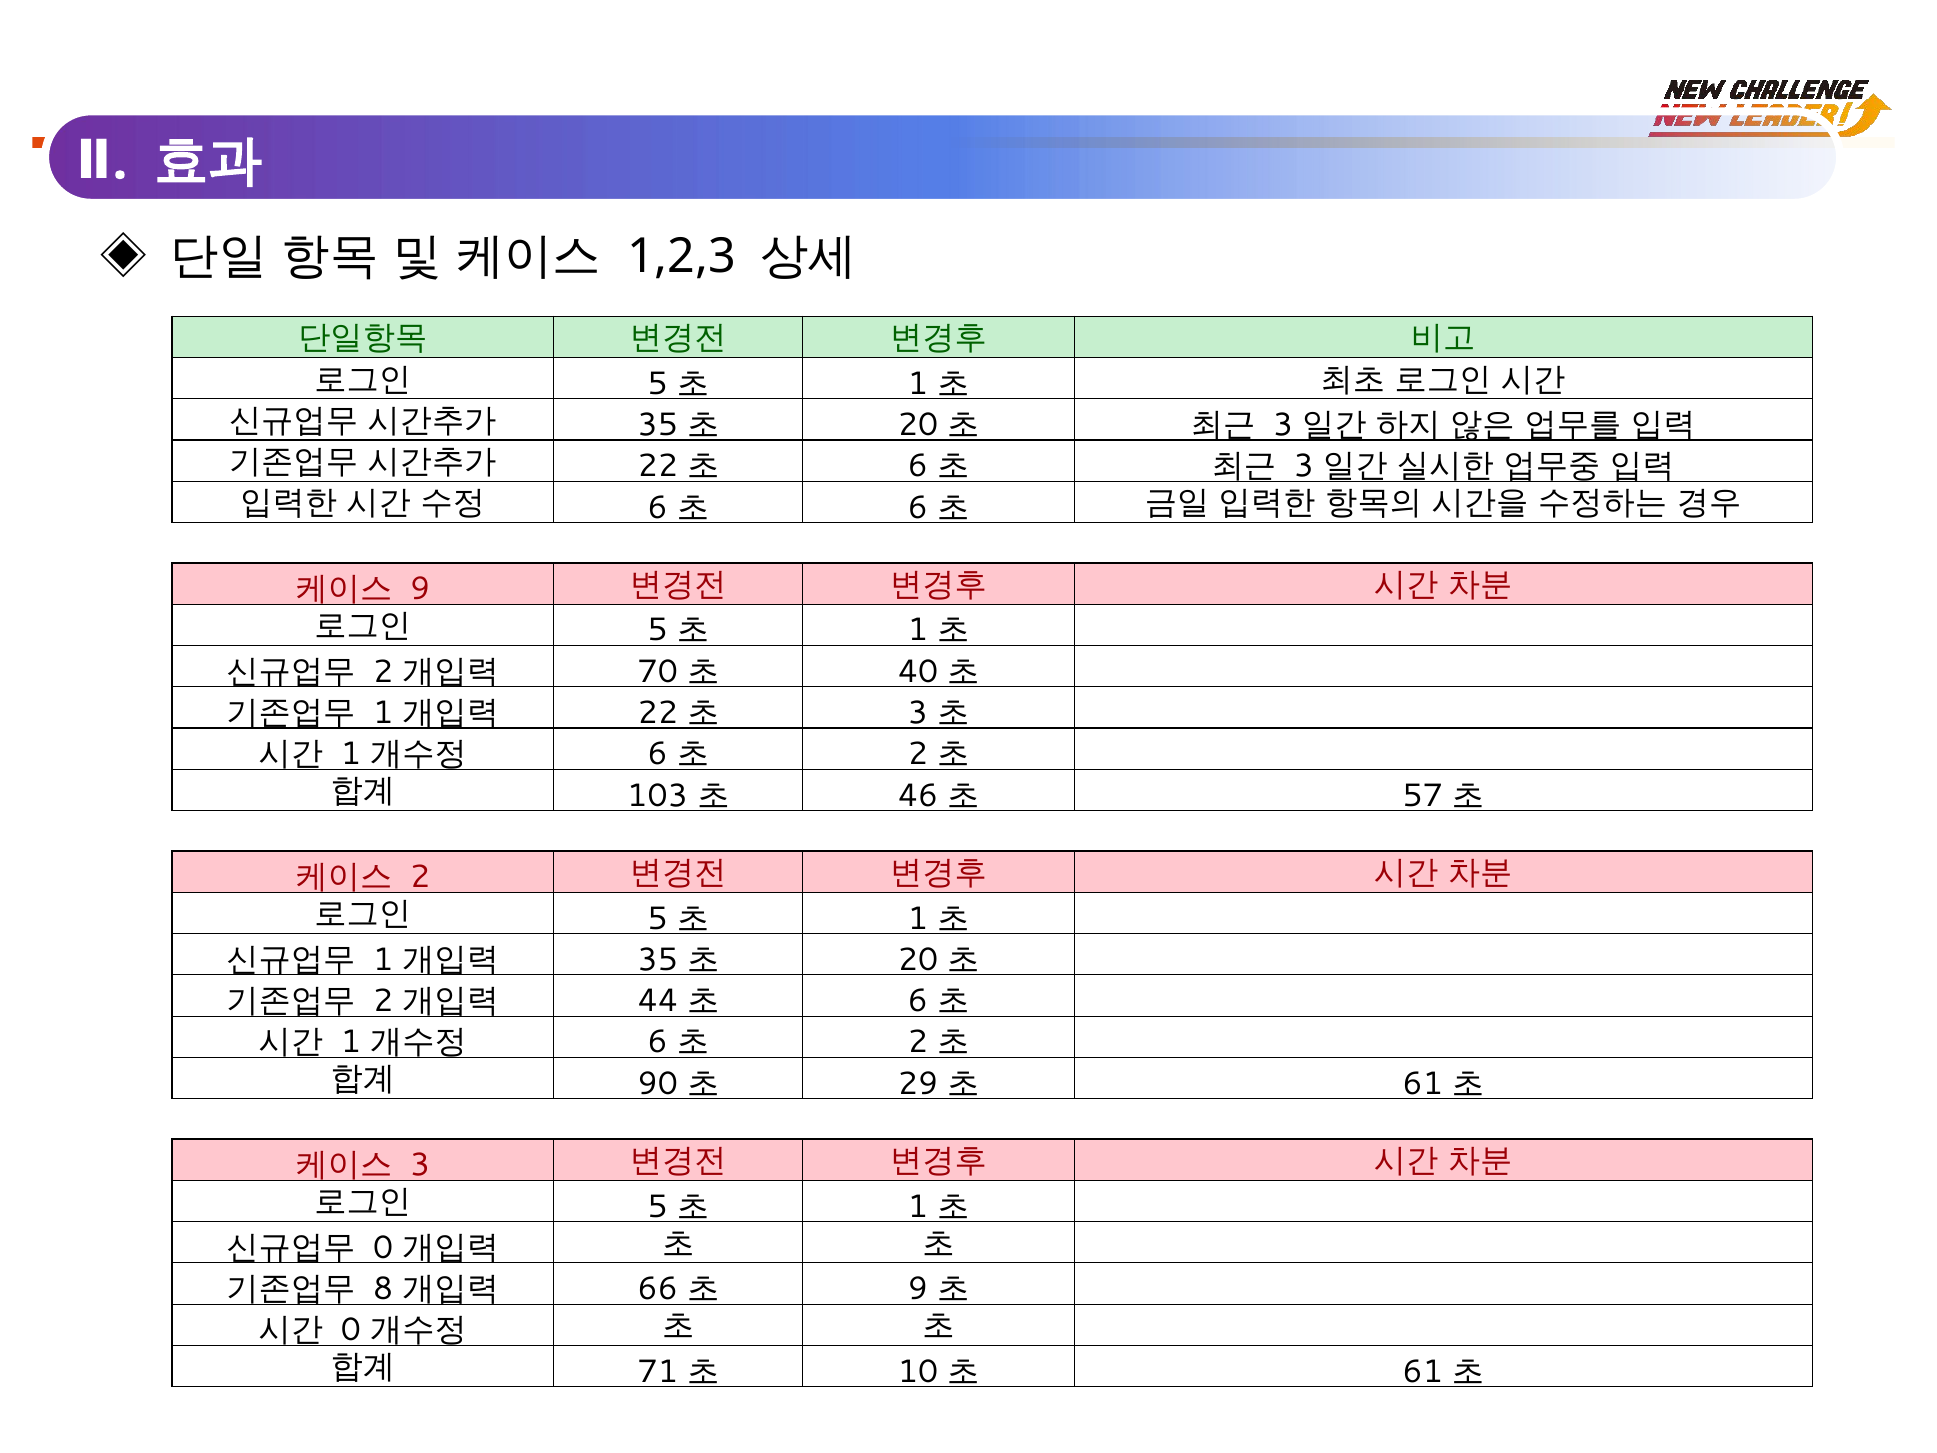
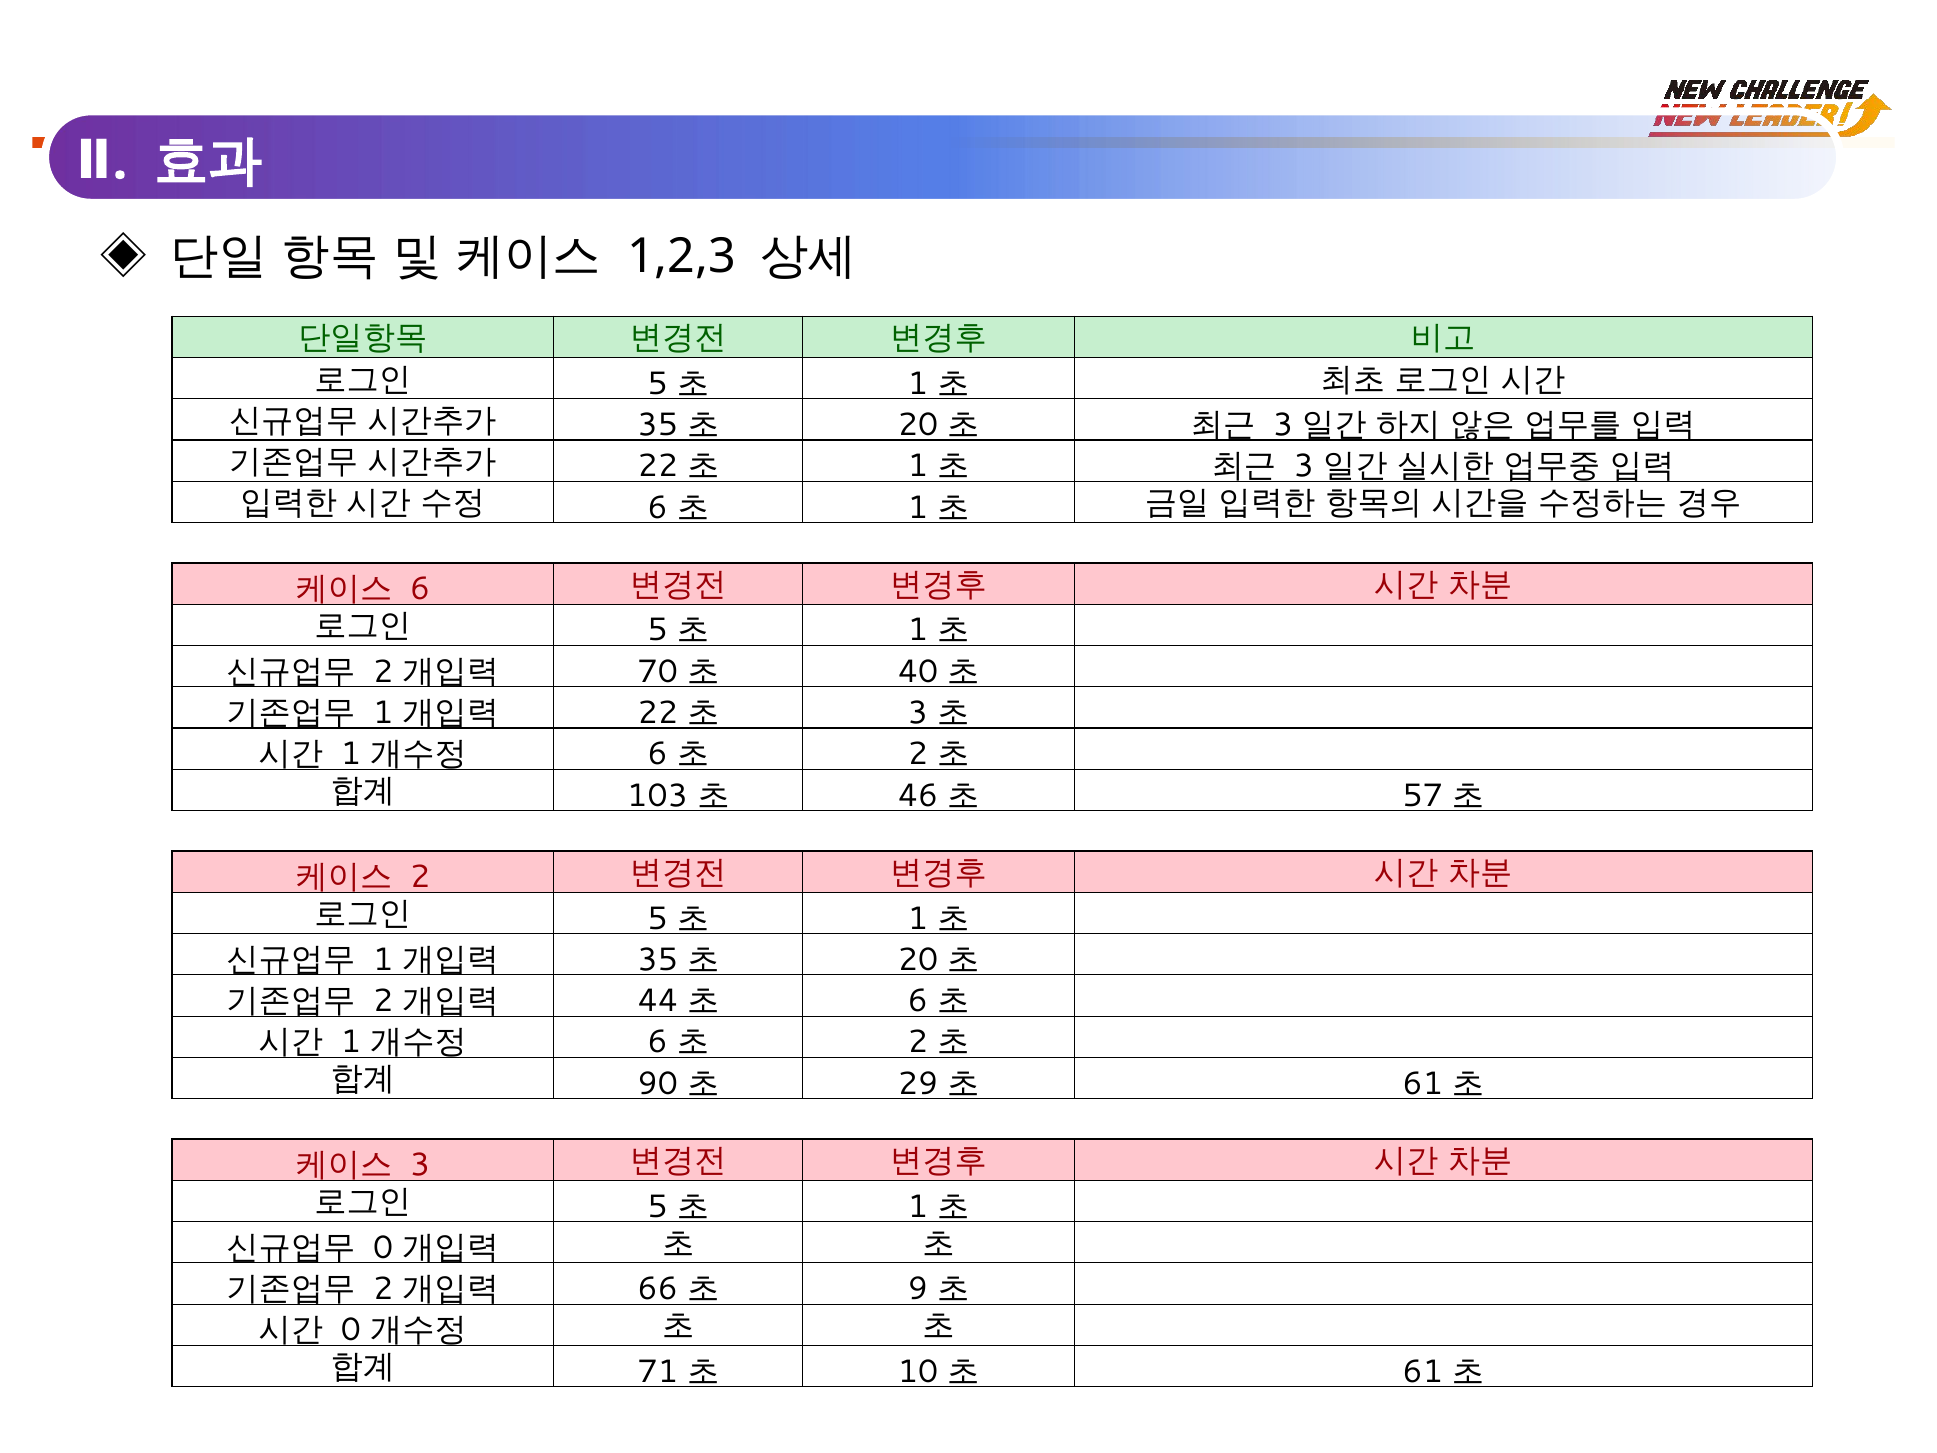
6: 6 -> 1 (918, 466)
6: 6 -> 1 (918, 507)
9: 9 -> 6 (420, 589)
8: 8 -> 2 (383, 1289)
